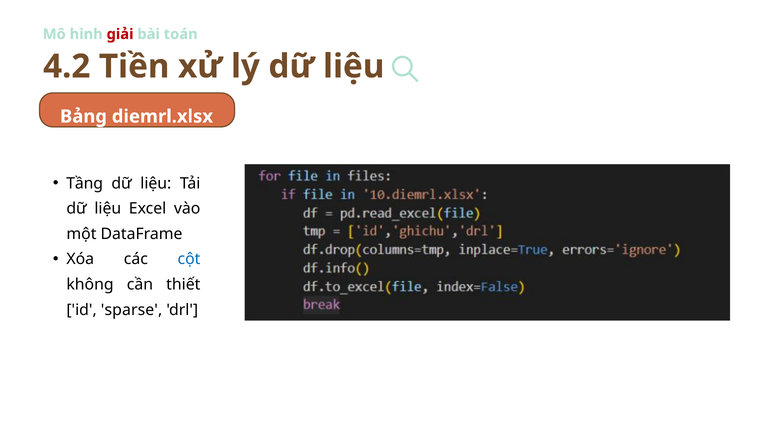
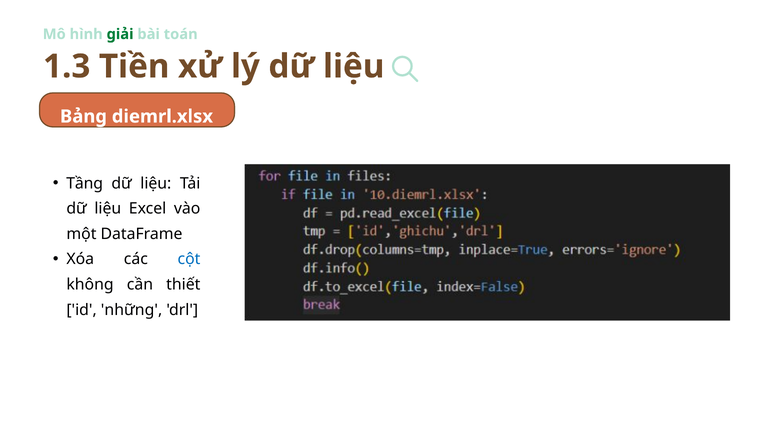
giải colour: red -> green (120, 34)
4.2: 4.2 -> 1.3 (67, 66)
sparse: sparse -> những (132, 310)
